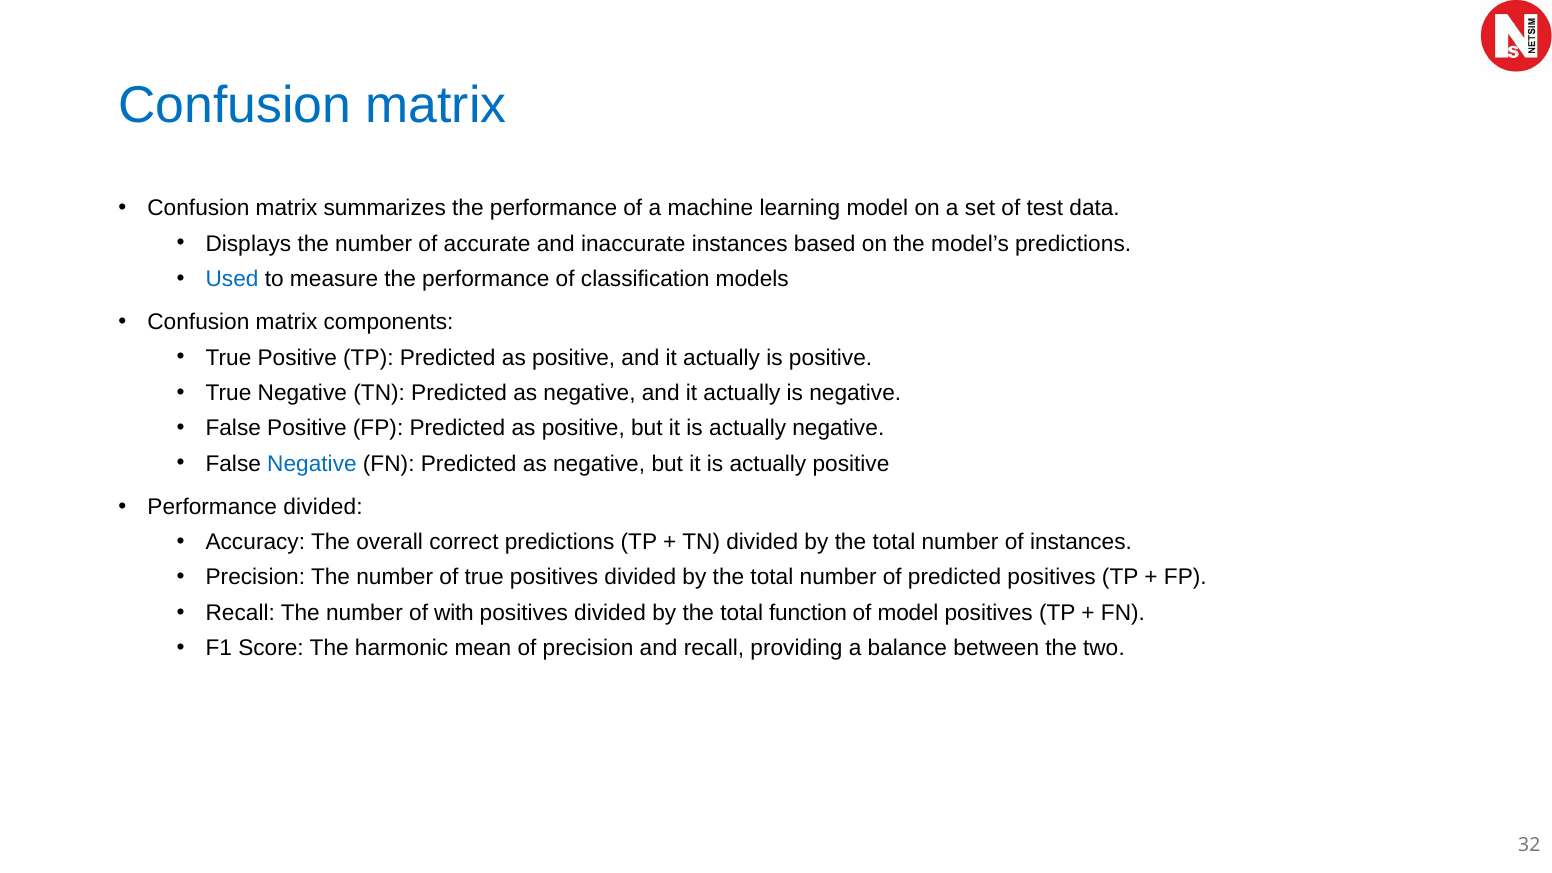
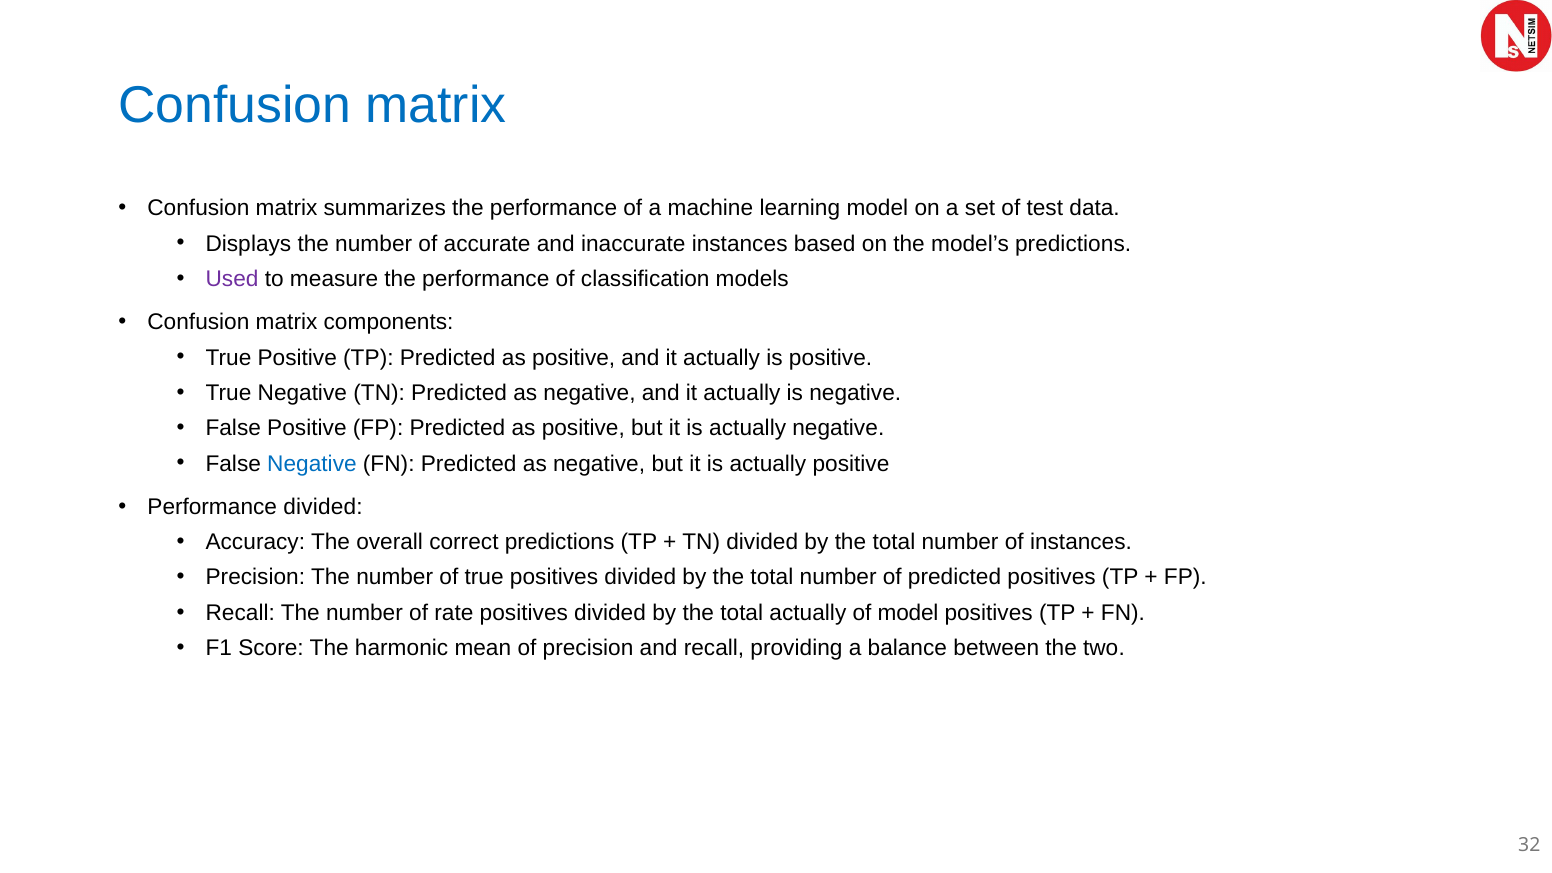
Used colour: blue -> purple (232, 279)
with: with -> rate (454, 613)
total function: function -> actually (808, 613)
